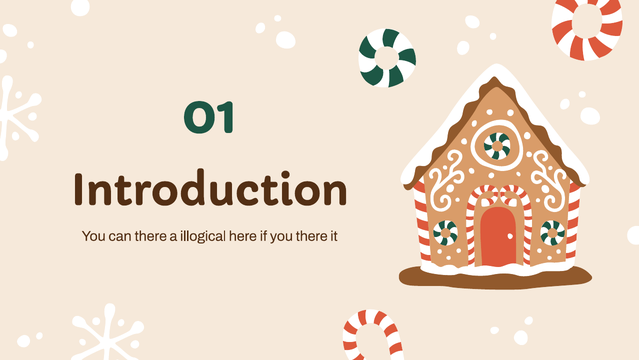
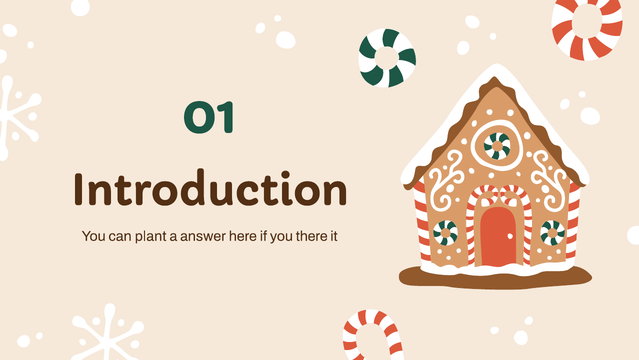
can there: there -> plant (151, 236)
illogical: illogical -> answer (203, 236)
